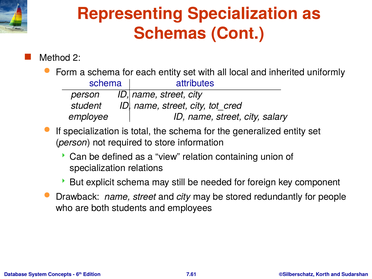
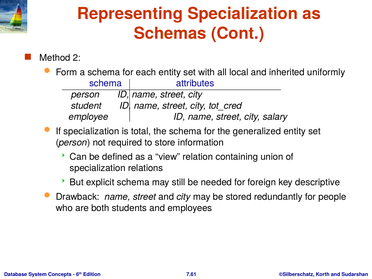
component: component -> descriptive (318, 182)
